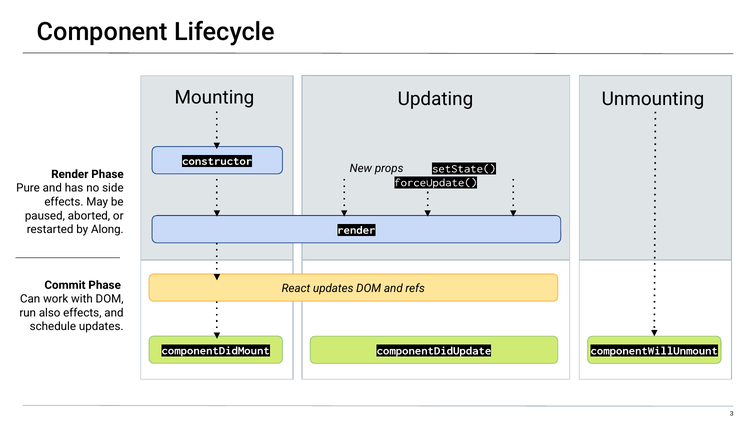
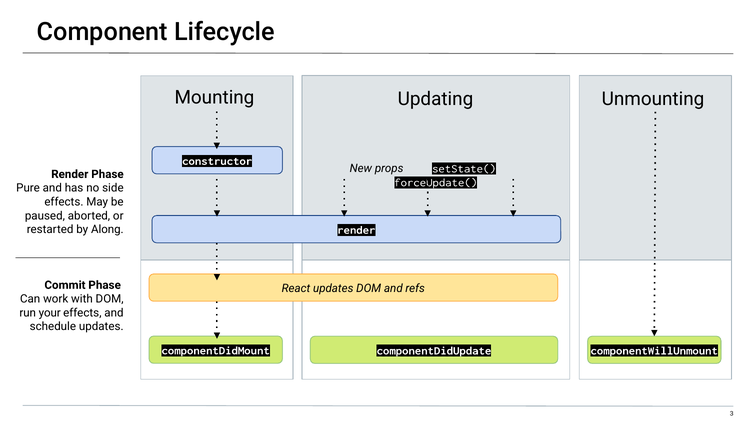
also: also -> your (50, 313)
